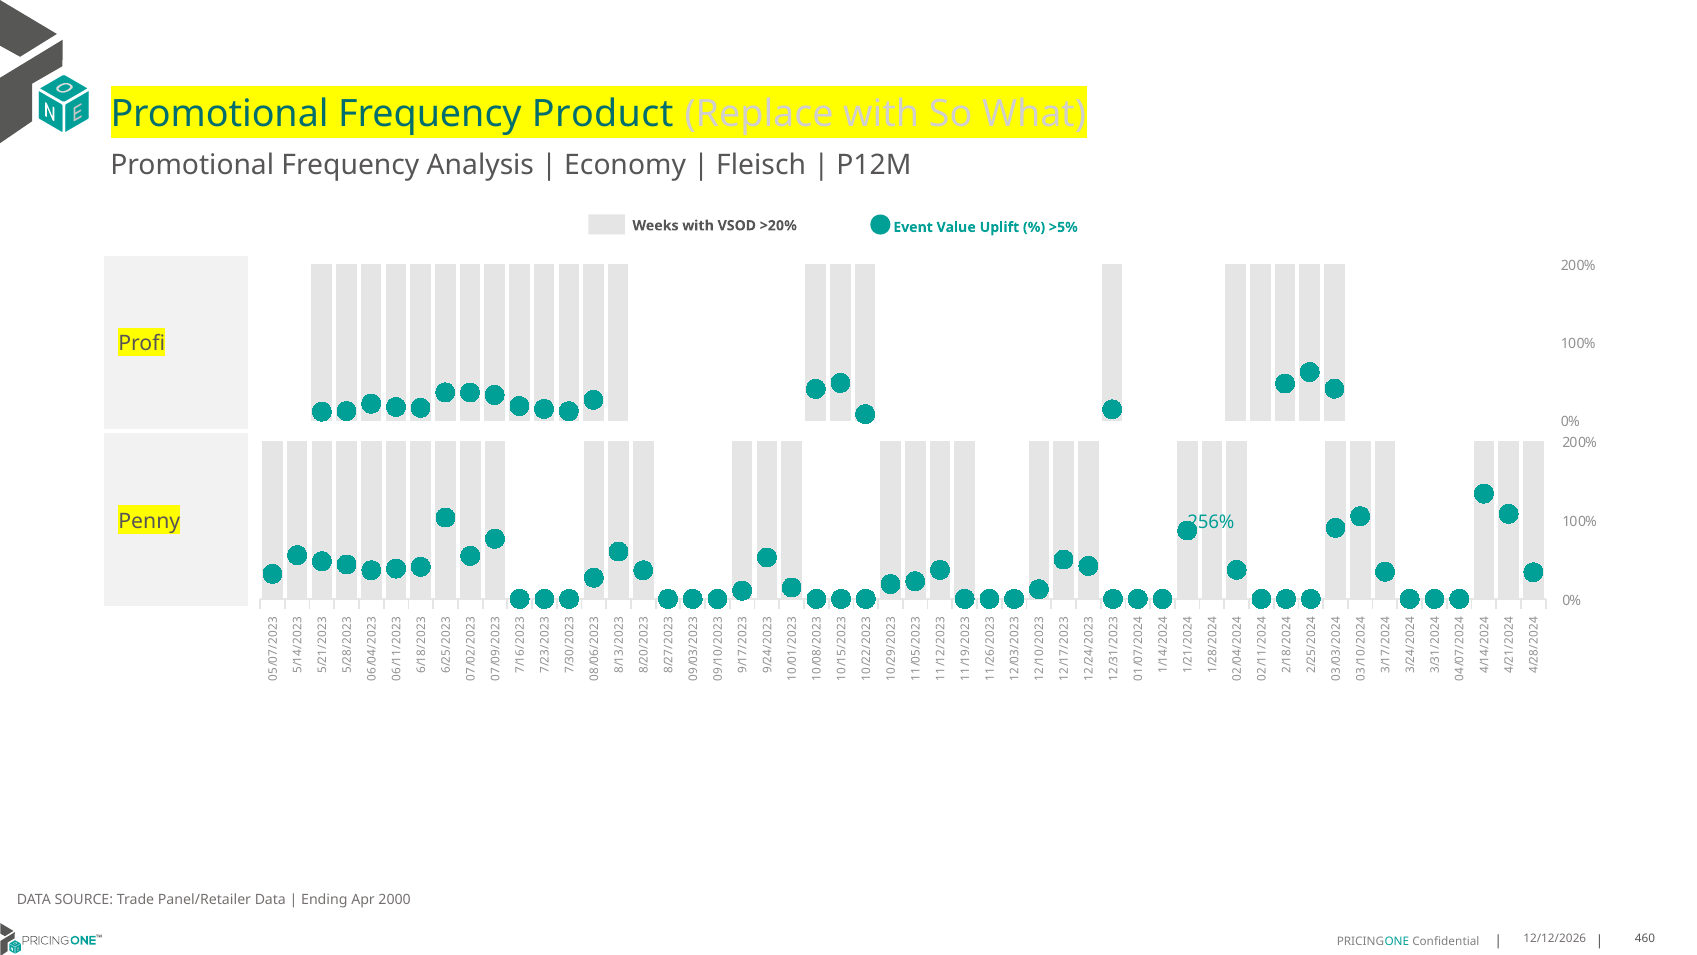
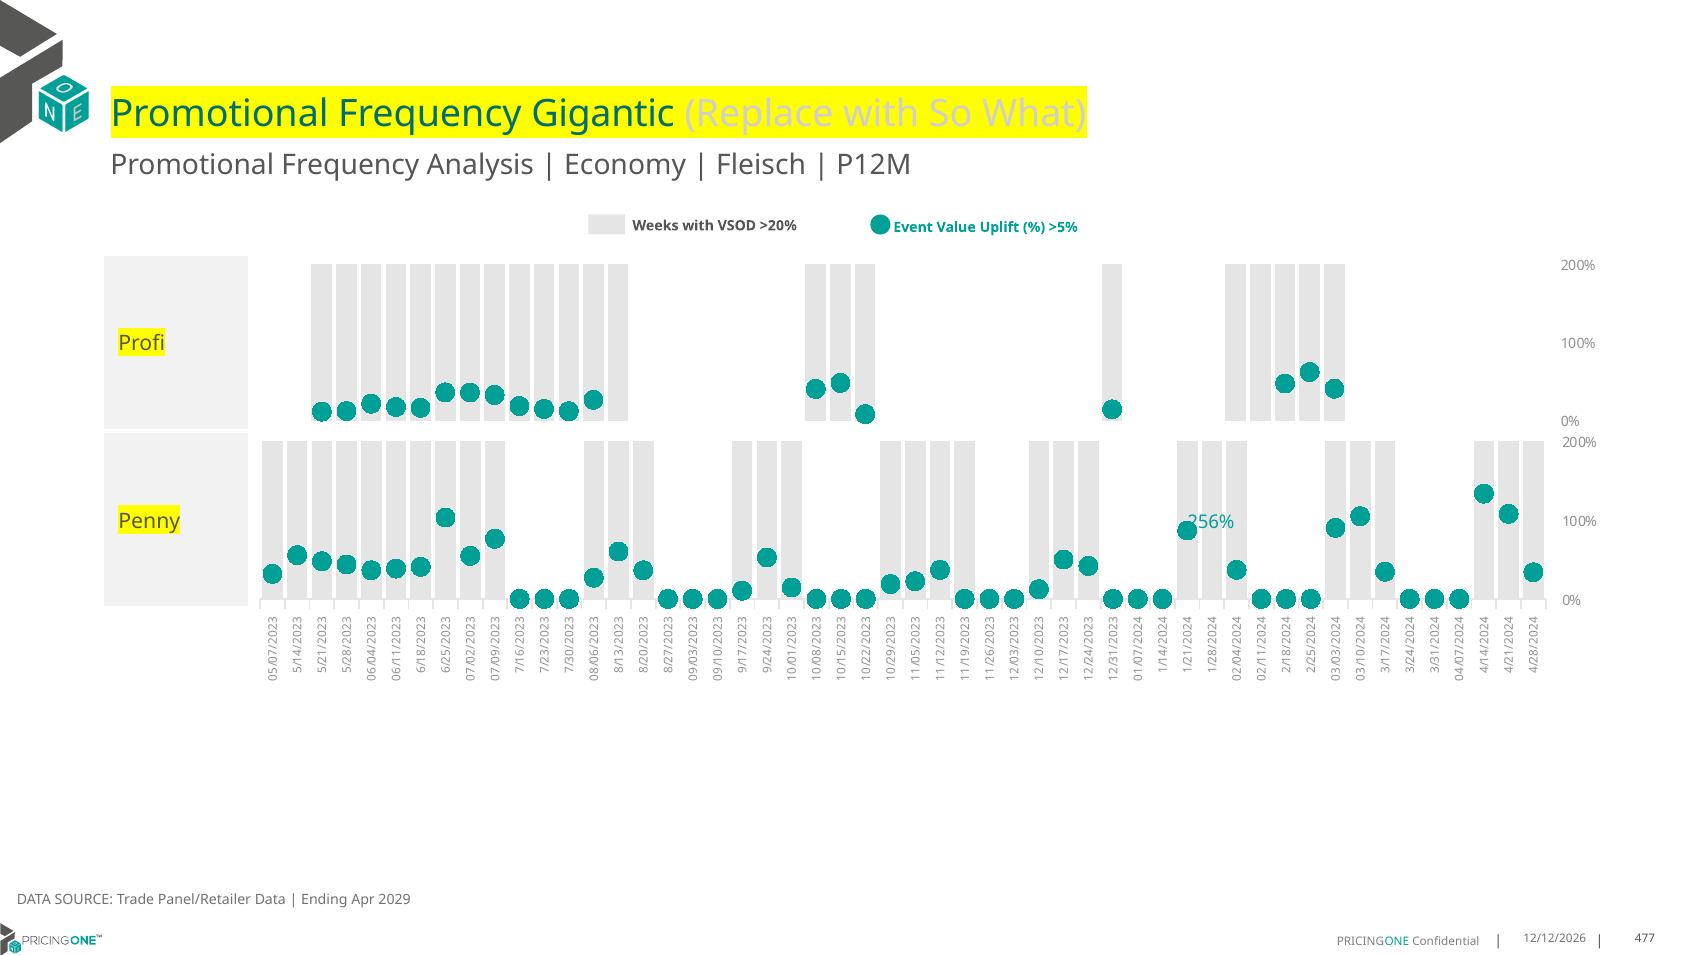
Product: Product -> Gigantic (603, 114)
2000: 2000 -> 2029 (395, 899)
460: 460 -> 477 (1645, 939)
